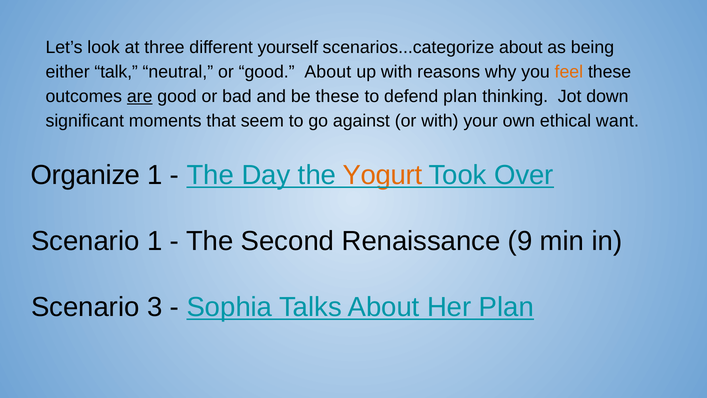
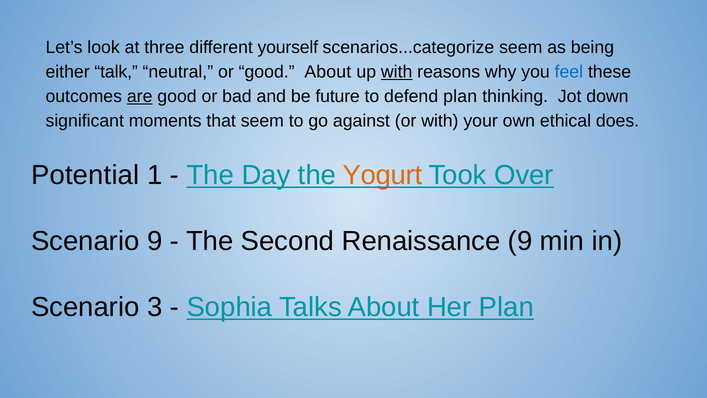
scenarios...categorize about: about -> seem (521, 48)
with underline: none -> present (397, 72)
feel colour: orange -> blue (569, 72)
be these: these -> future (338, 96)
want: want -> does (618, 121)
Organize: Organize -> Potential (85, 175)
Scenario 1: 1 -> 9 (155, 241)
